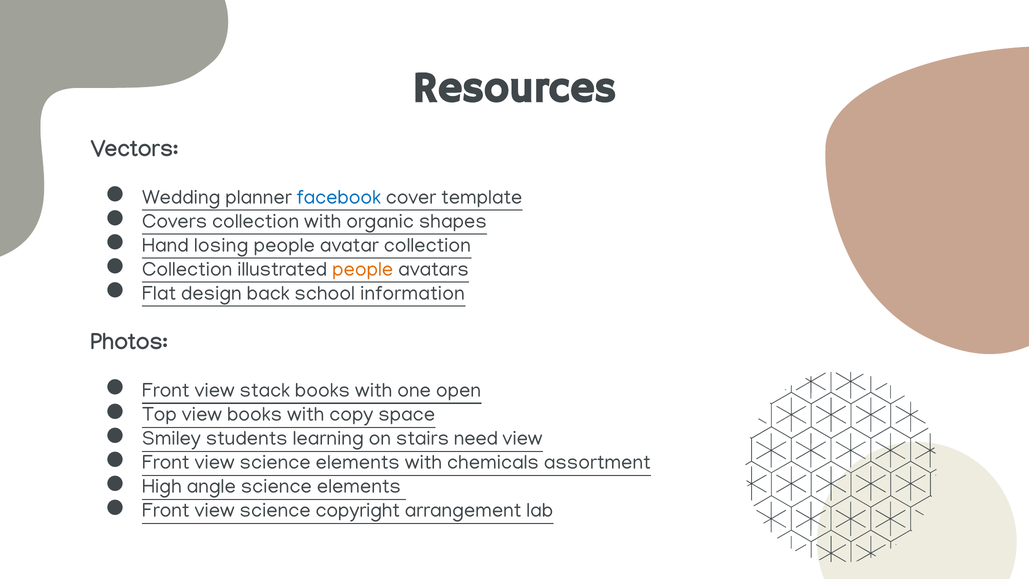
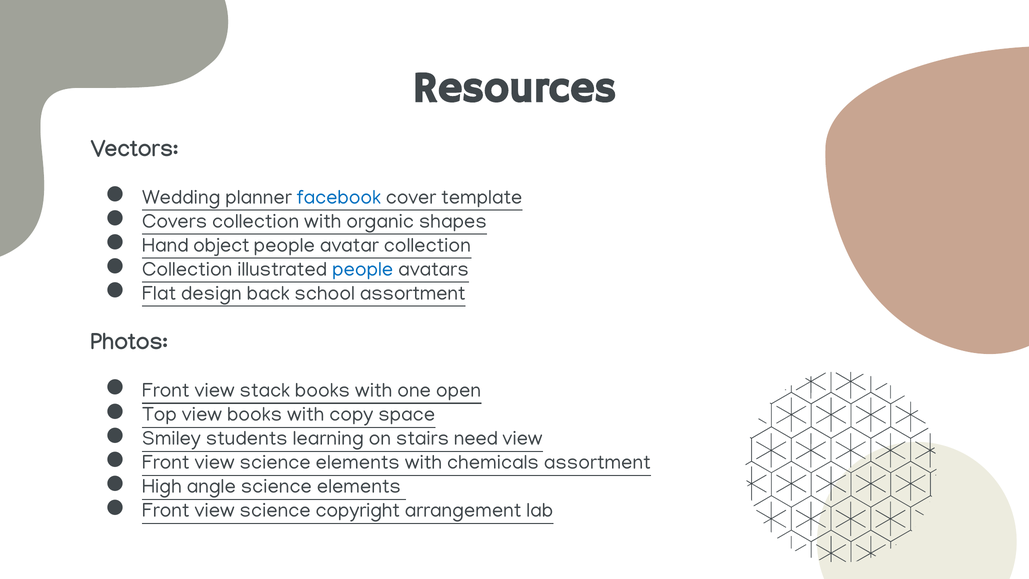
losing: losing -> object (221, 245)
people colour: orange -> blue (363, 269)
school information: information -> assortment (413, 293)
